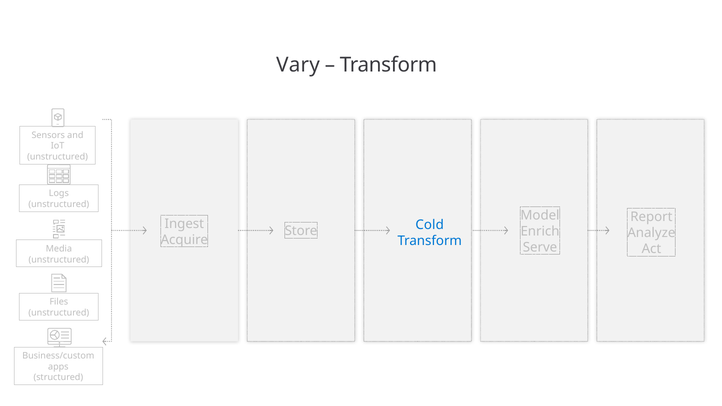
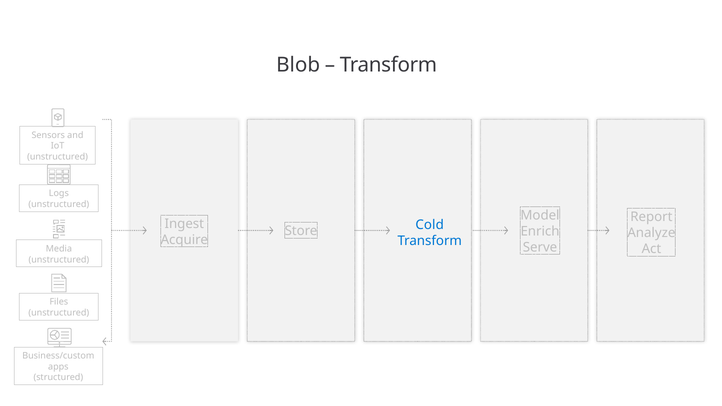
Vary: Vary -> Blob (298, 65)
